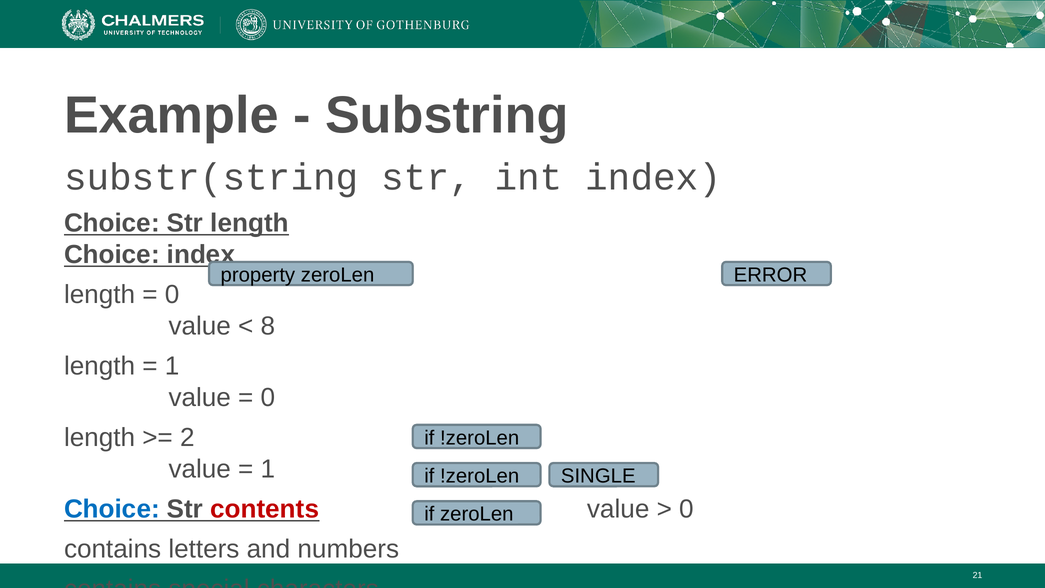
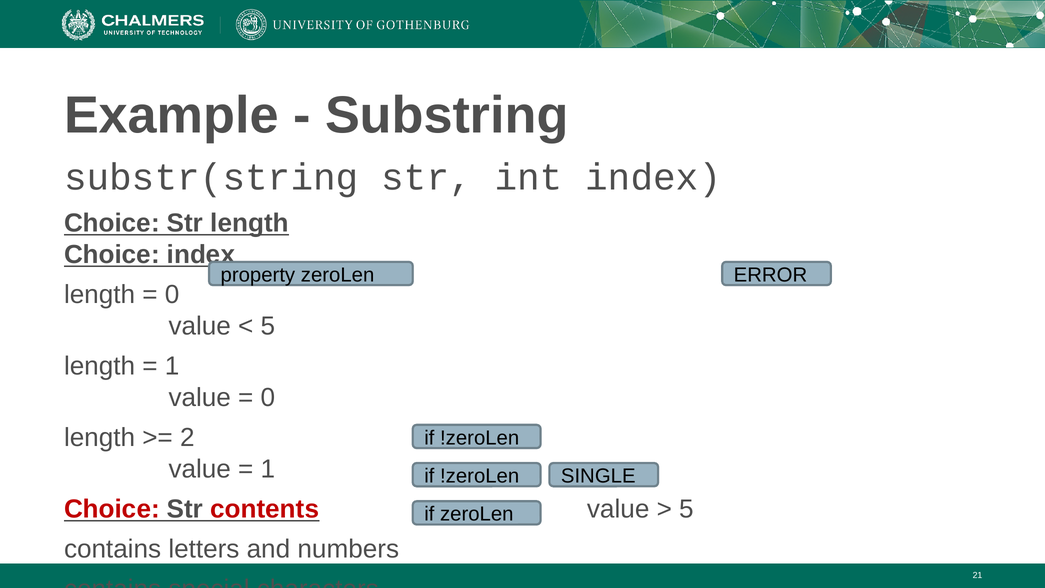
8: 8 -> 5 (268, 326)
Choice colour: blue -> red (112, 509)
0: 0 -> 5 (686, 509)
